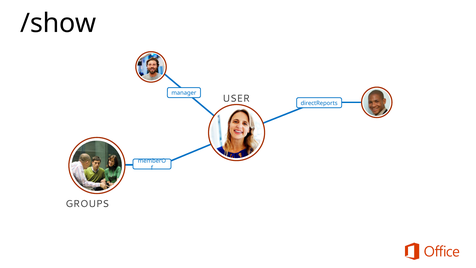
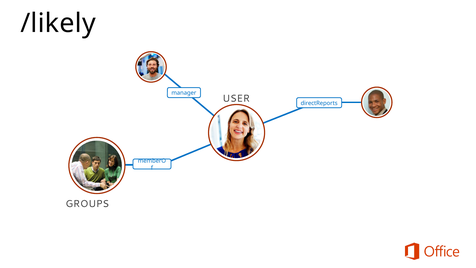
/show: /show -> /likely (58, 23)
